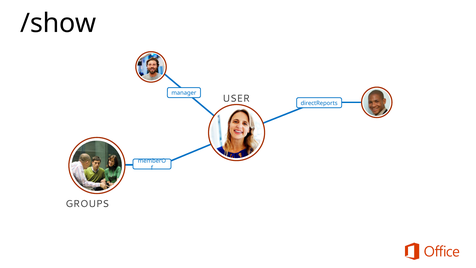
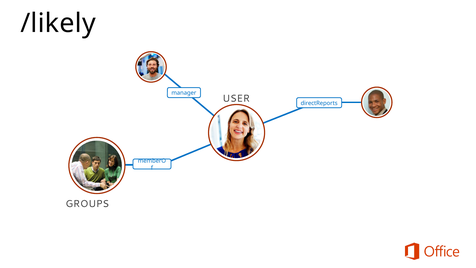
/show: /show -> /likely (58, 23)
